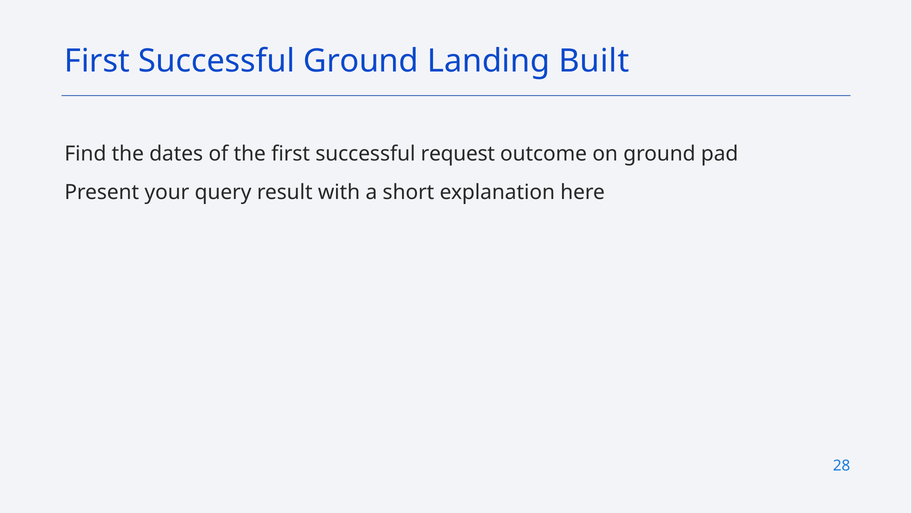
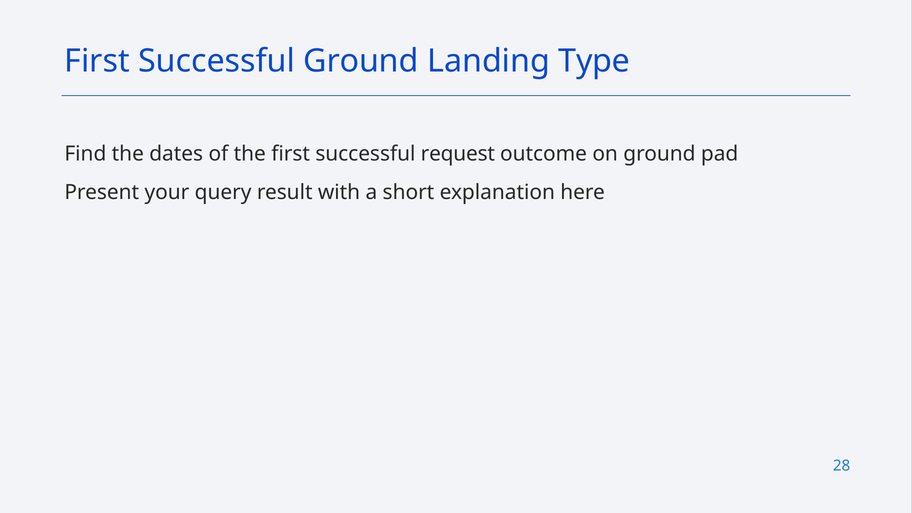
Built: Built -> Type (594, 61)
